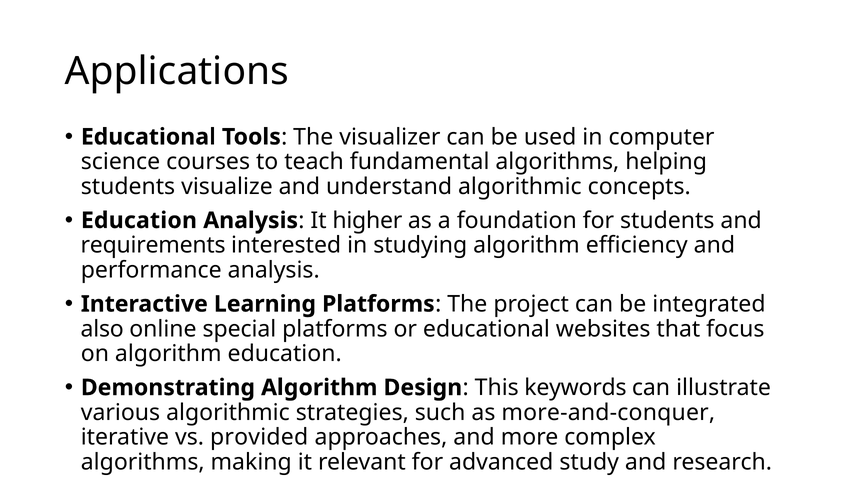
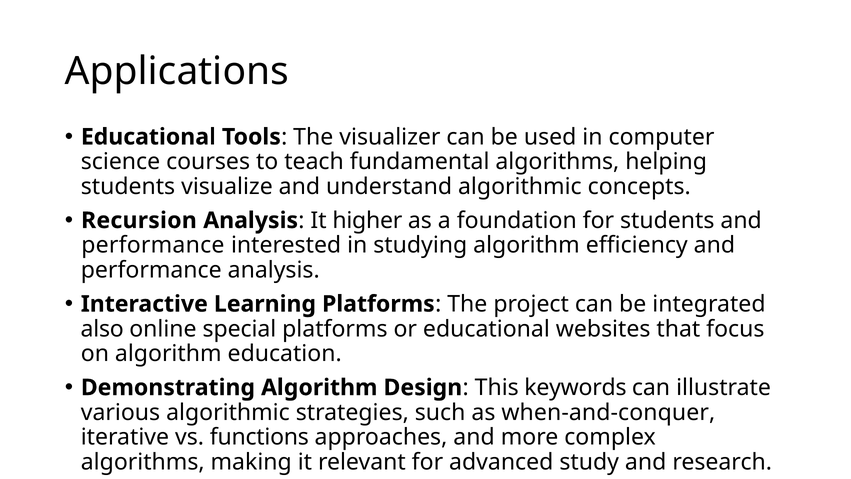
Education: Education -> Recursion (139, 220)
requirements: requirements -> performance (153, 245)
more-and-conquer: more-and-conquer -> when-and-conquer (608, 412)
provided: provided -> functions (259, 437)
